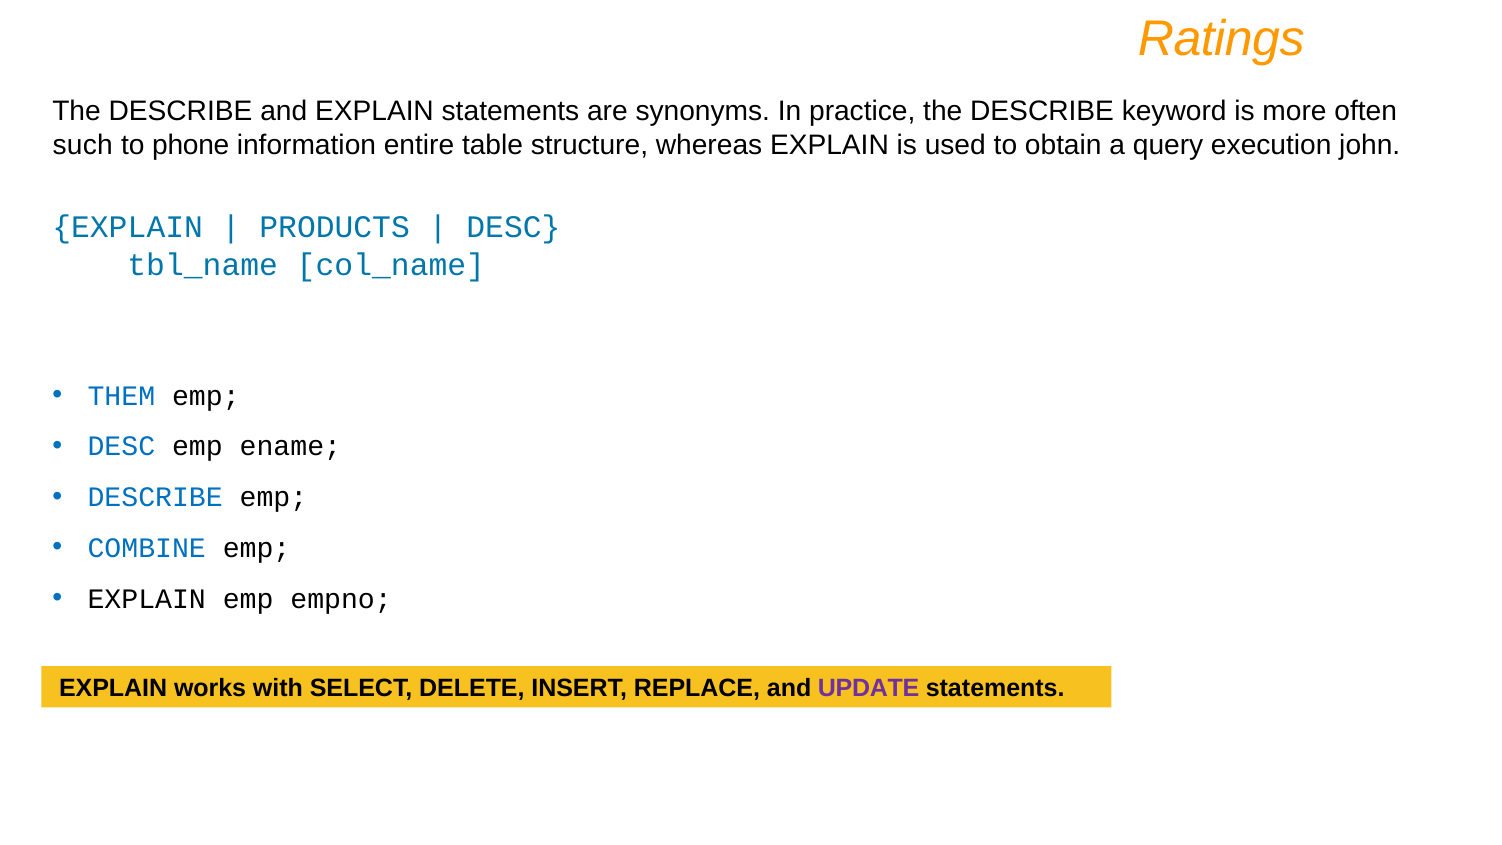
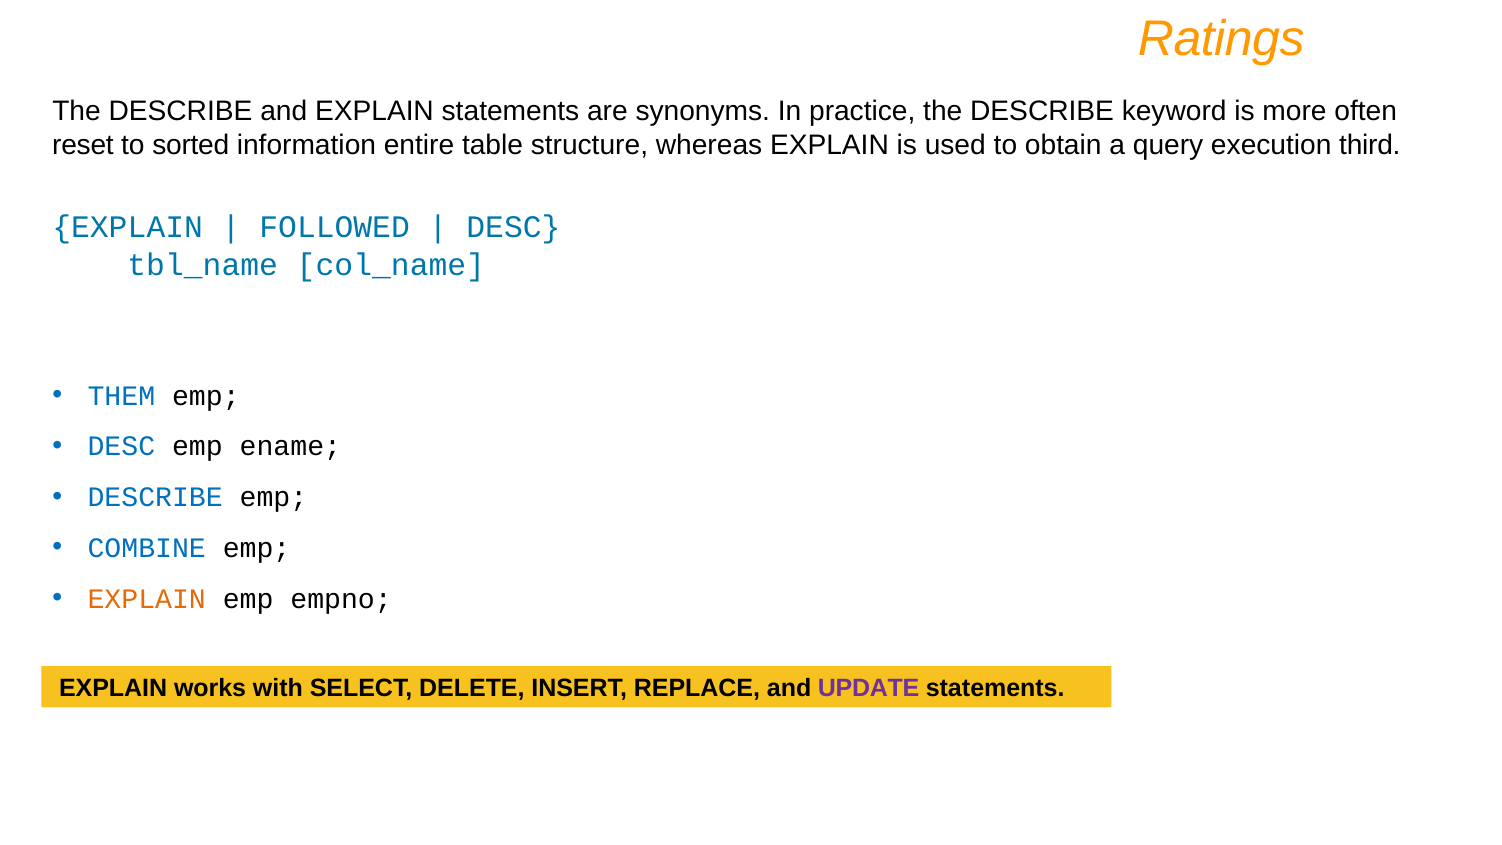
such: such -> reset (83, 145)
phone: phone -> sorted (191, 145)
john: john -> third (1370, 145)
PRODUCTS: PRODUCTS -> FOLLOWED (335, 227)
EXPLAIN colour: black -> orange (147, 599)
